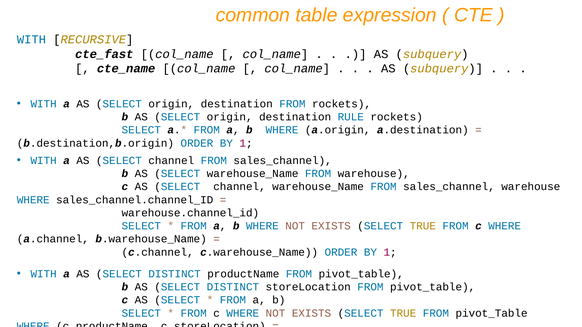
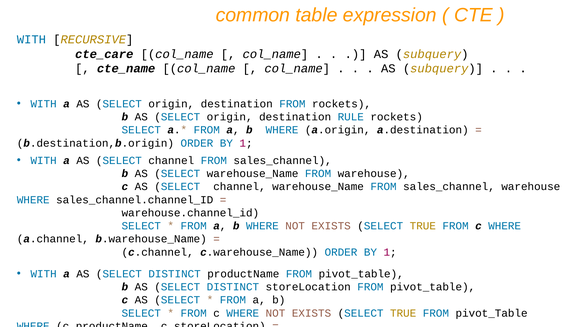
cte_fast: cte_fast -> cte_care (104, 54)
